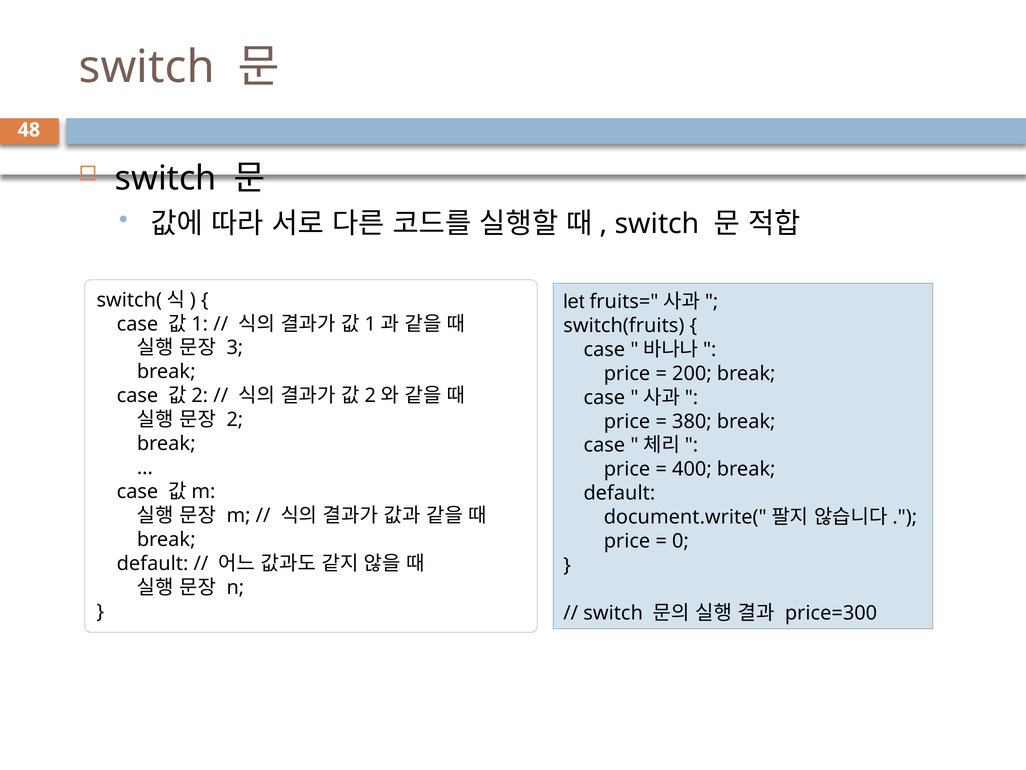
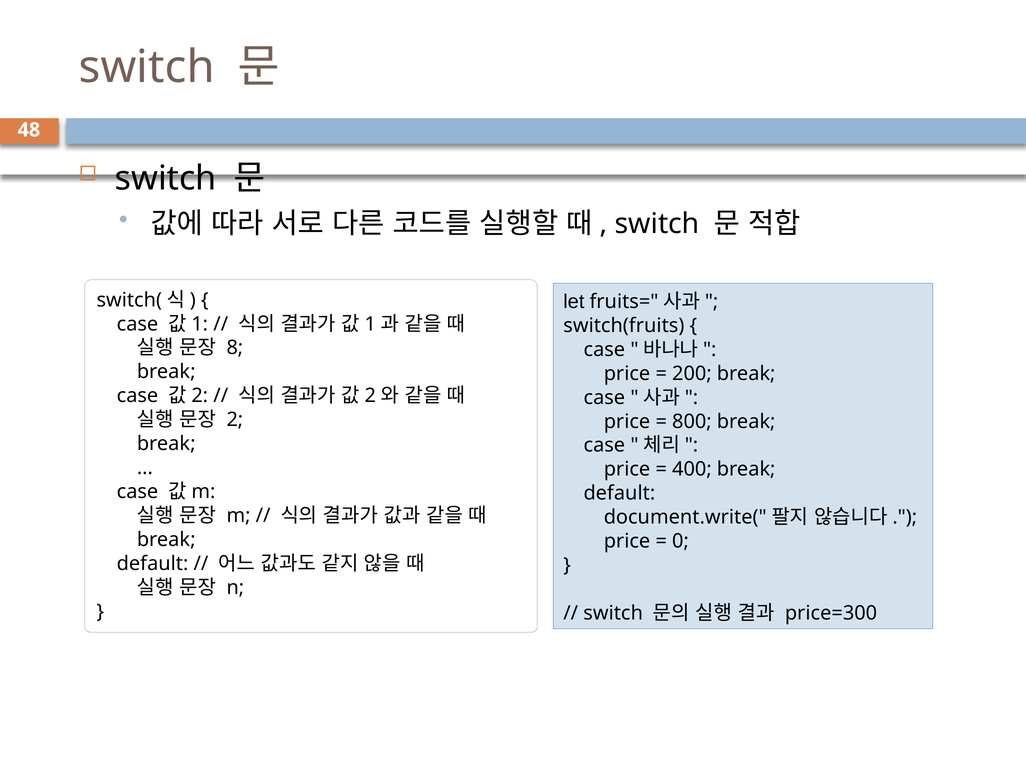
3: 3 -> 8 (235, 348)
380: 380 -> 800 (692, 421)
